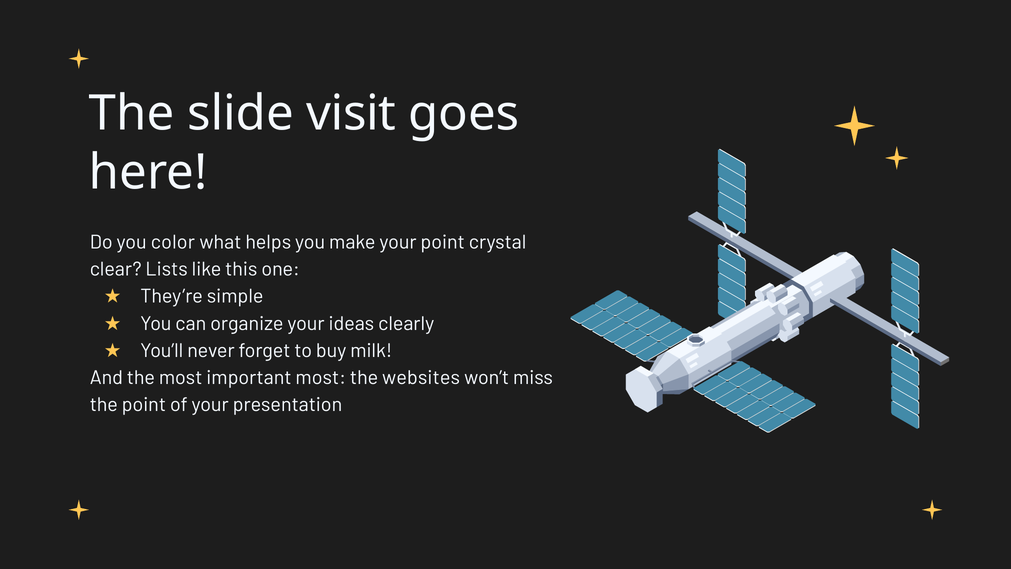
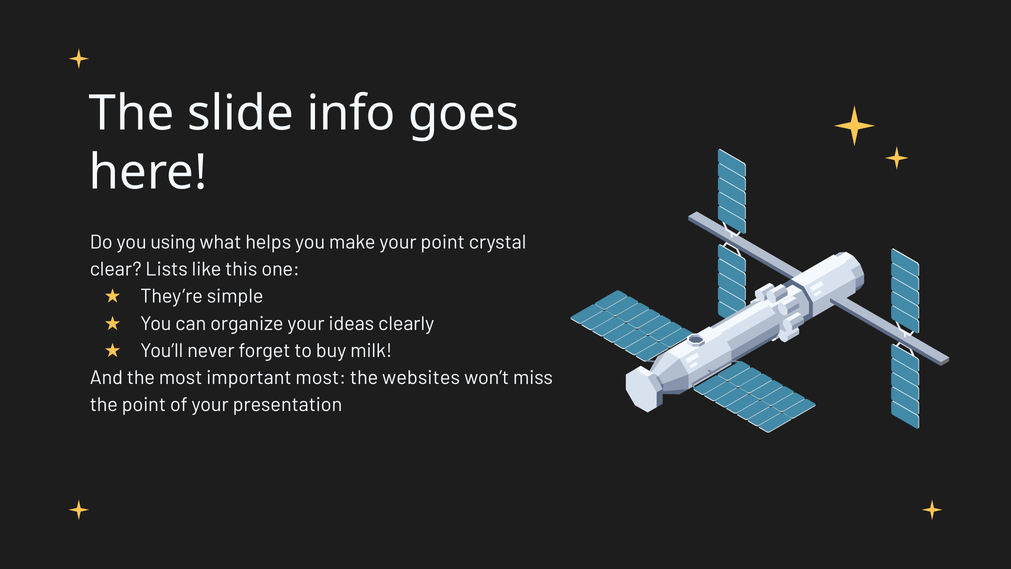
visit: visit -> info (351, 114)
color: color -> using (173, 242)
